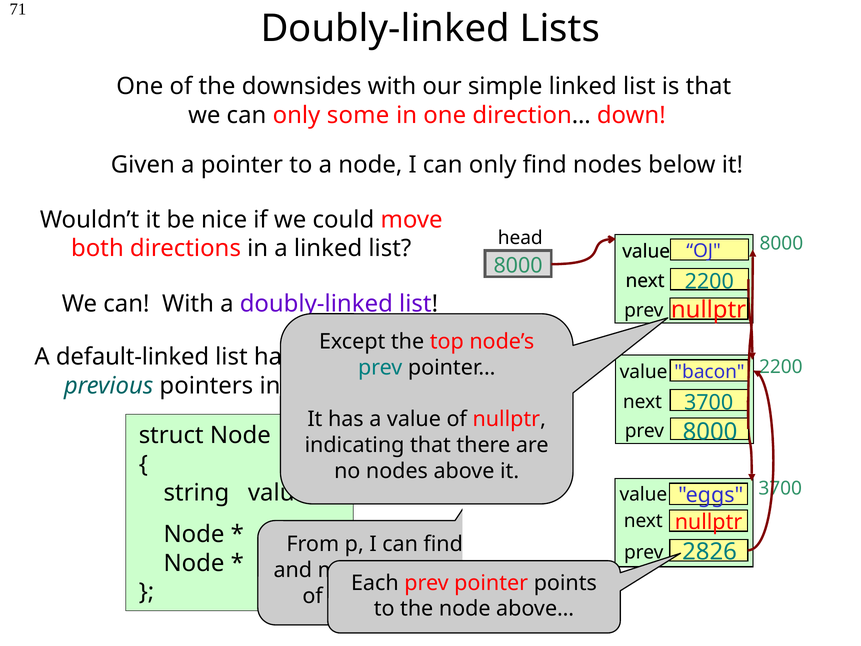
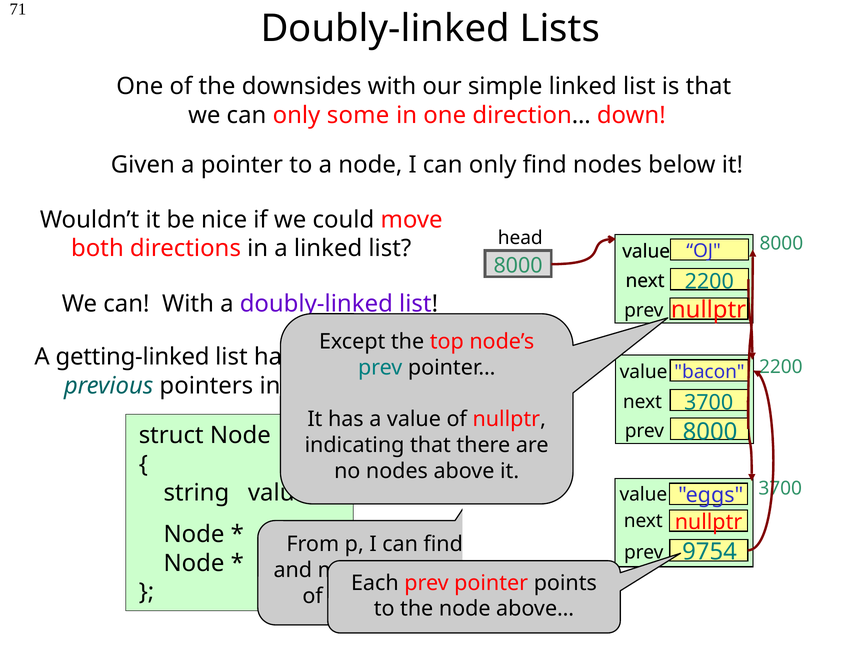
default-linked: default-linked -> getting-linked (133, 357)
2826: 2826 -> 9754 (710, 552)
